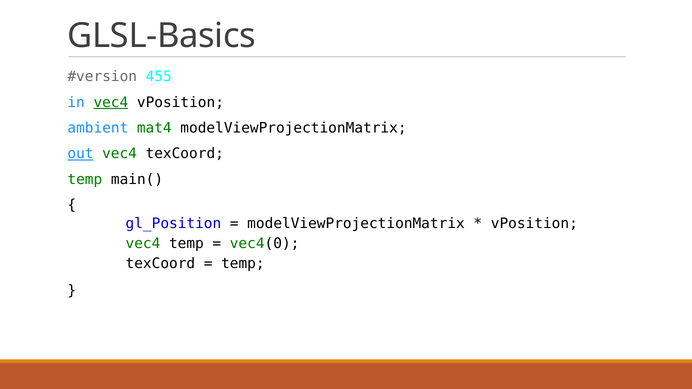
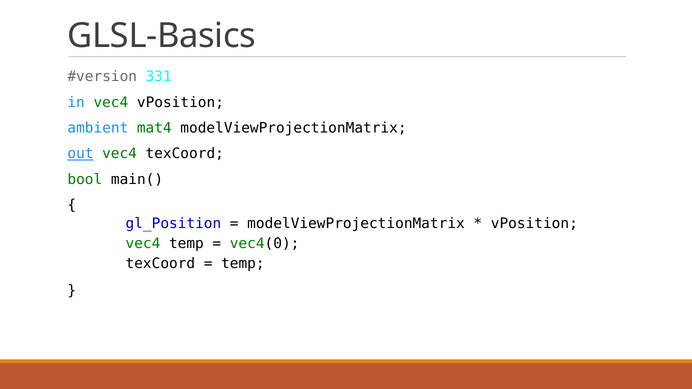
455: 455 -> 331 (159, 77)
vec4 underline: present -> none (111, 102)
temp: temp -> bool (85, 179)
